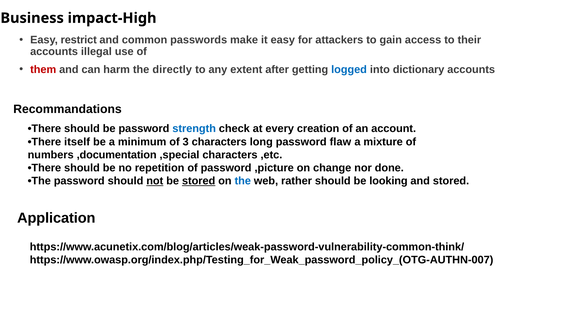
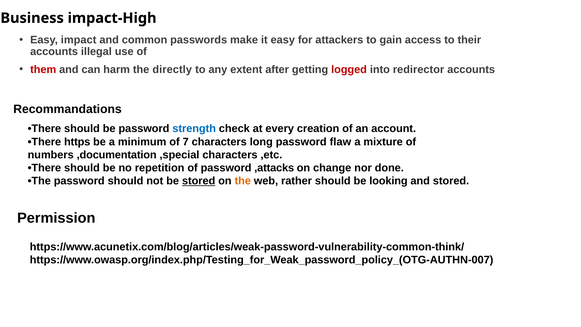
restrict: restrict -> impact (79, 40)
logged colour: blue -> red (349, 69)
dictionary: dictionary -> redirector (419, 69)
itself: itself -> https (77, 142)
3: 3 -> 7 (186, 142)
,picture: ,picture -> ,attacks (274, 168)
not underline: present -> none (155, 181)
the colour: blue -> orange (243, 181)
Application: Application -> Permission (56, 218)
